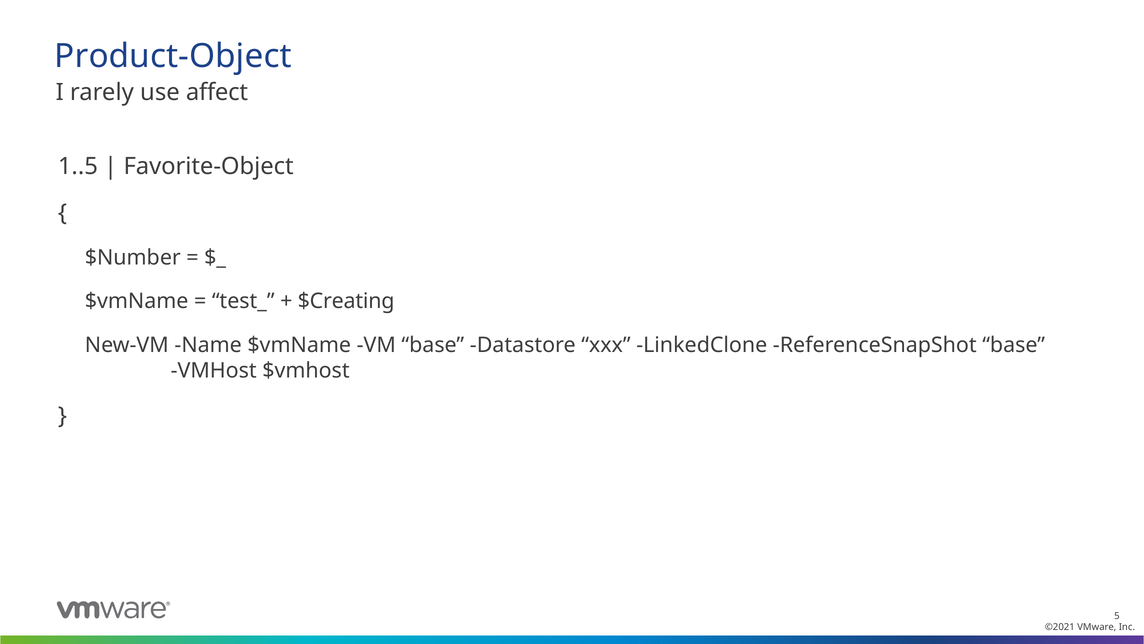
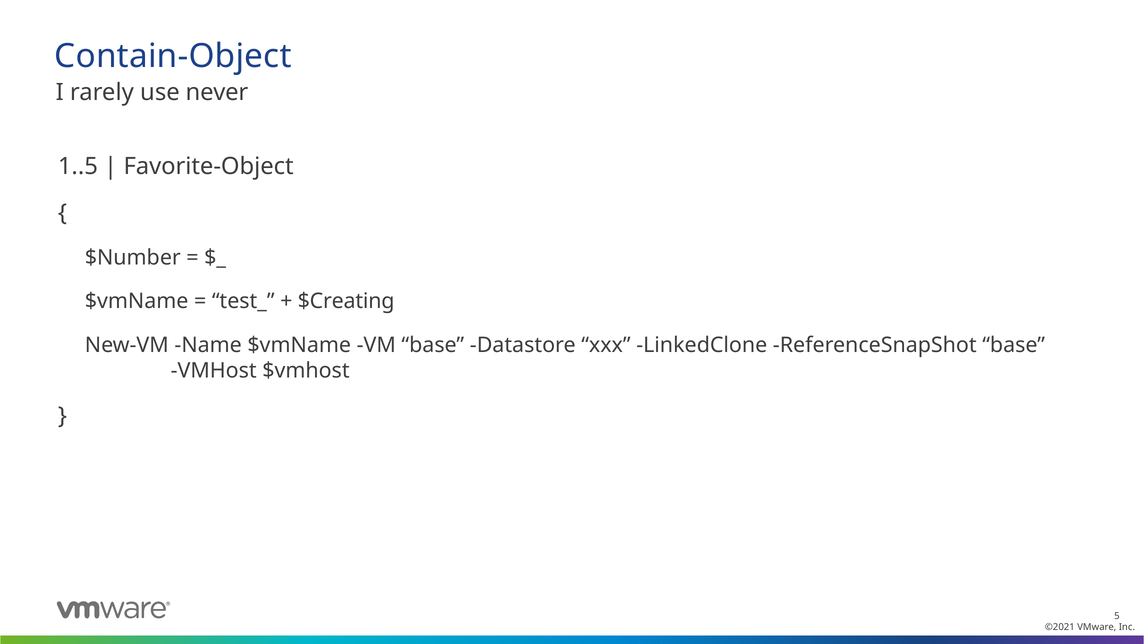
Product-Object: Product-Object -> Contain-Object (173, 56)
affect: affect -> never (217, 92)
